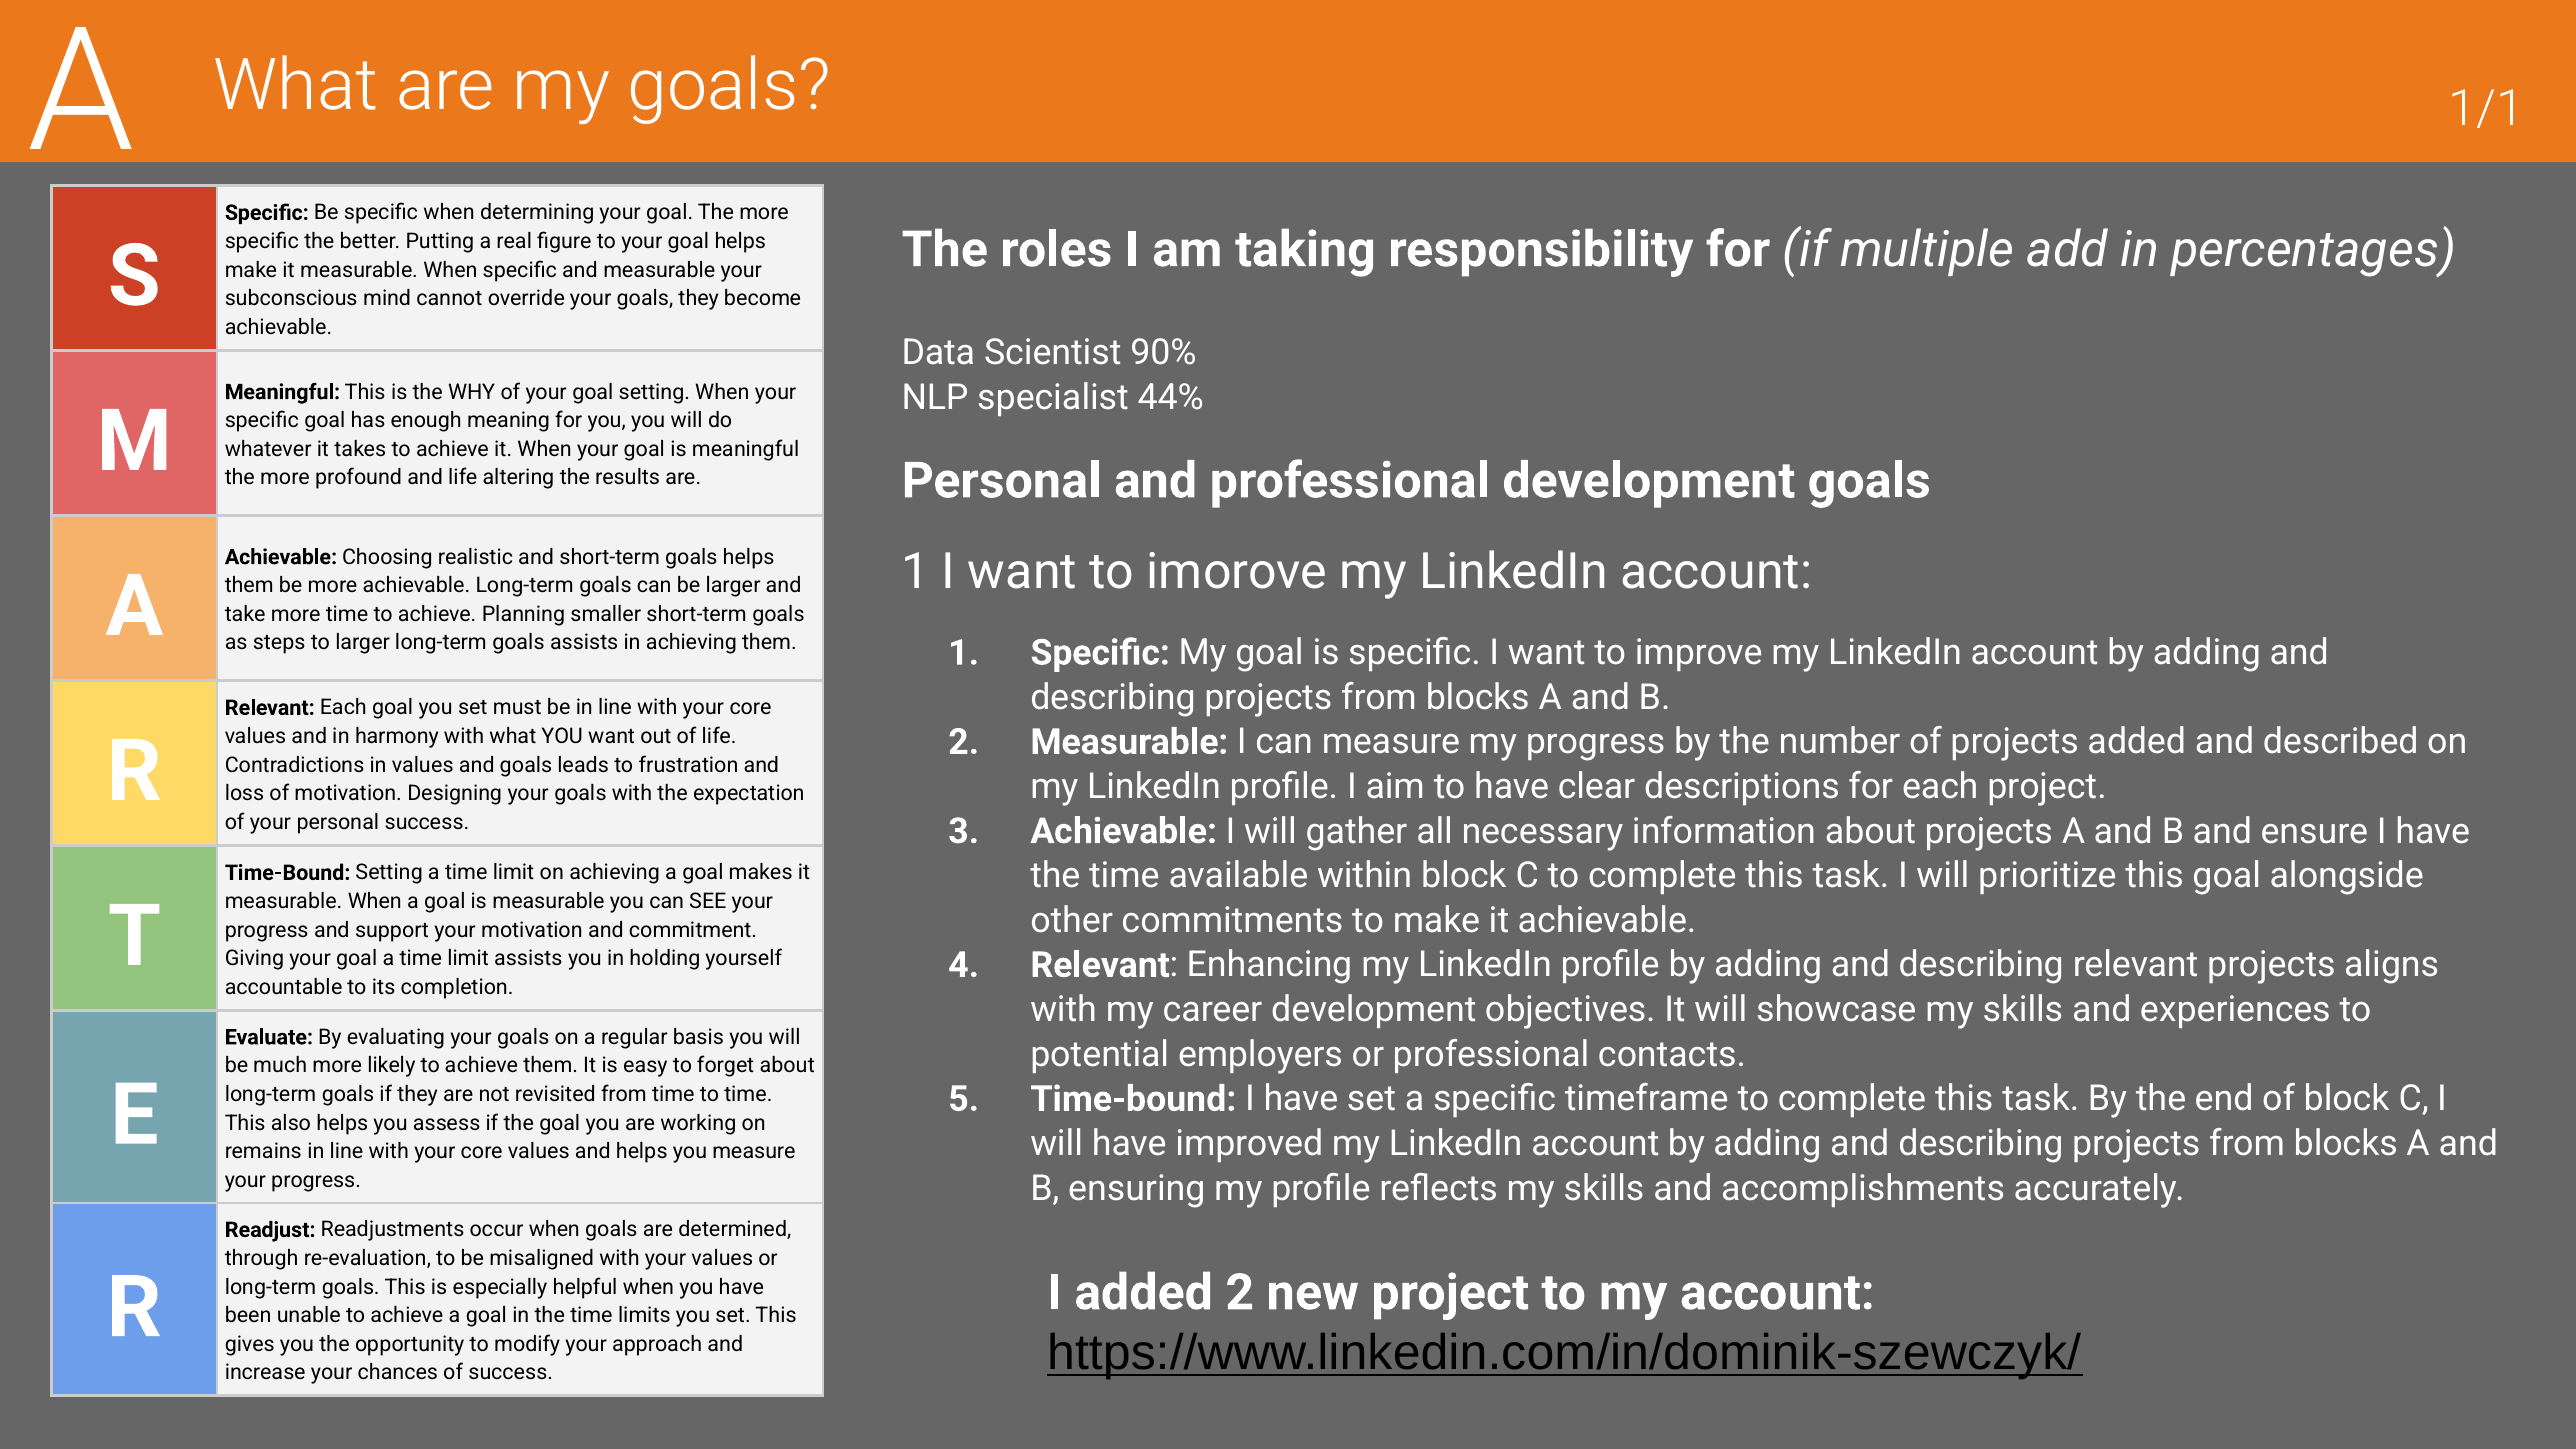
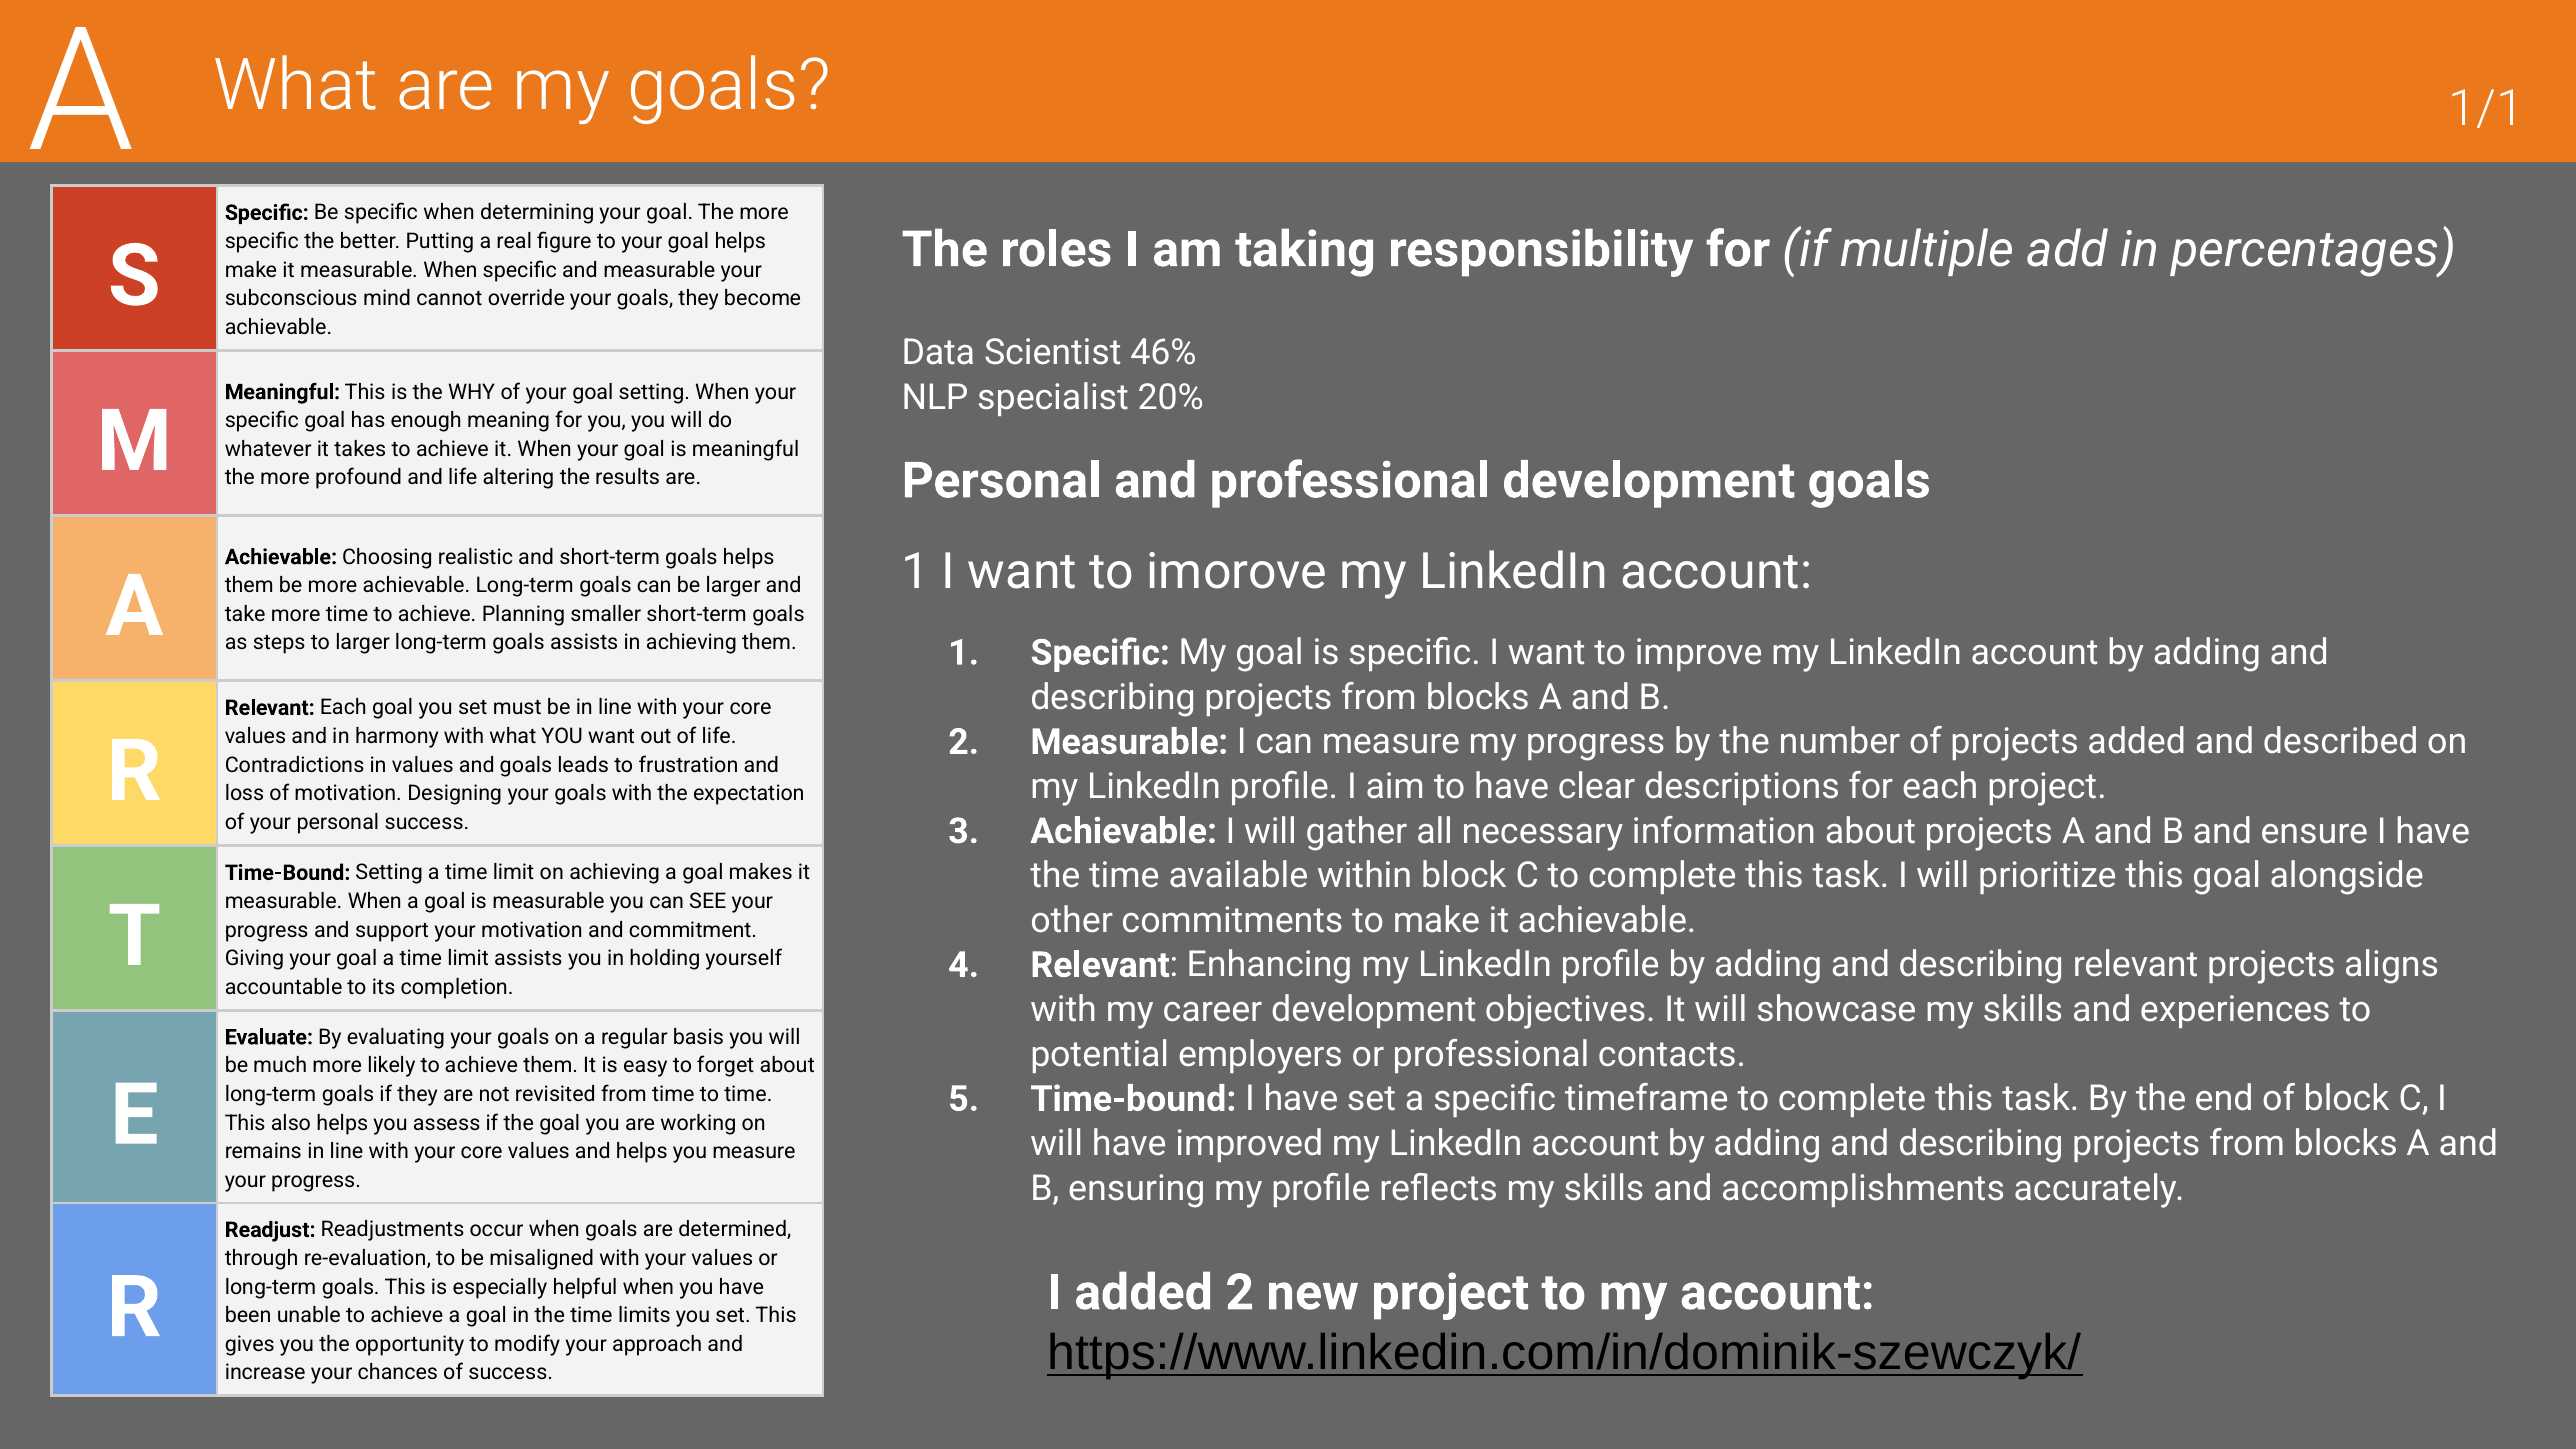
90%: 90% -> 46% (1163, 353)
44%: 44% -> 20% (1171, 397)
